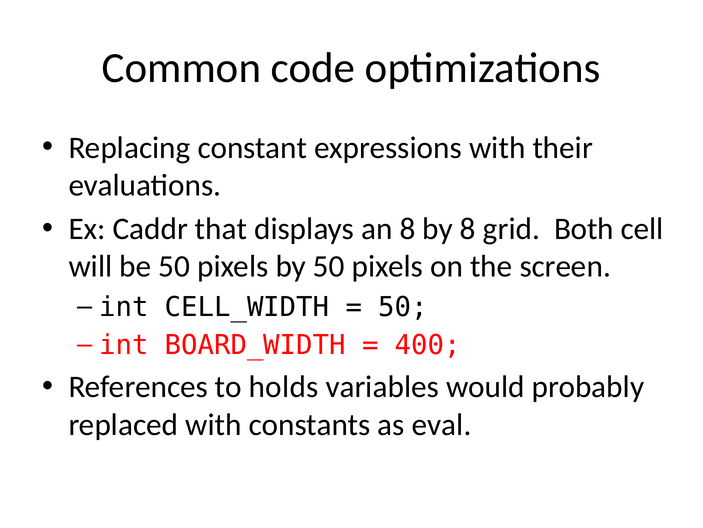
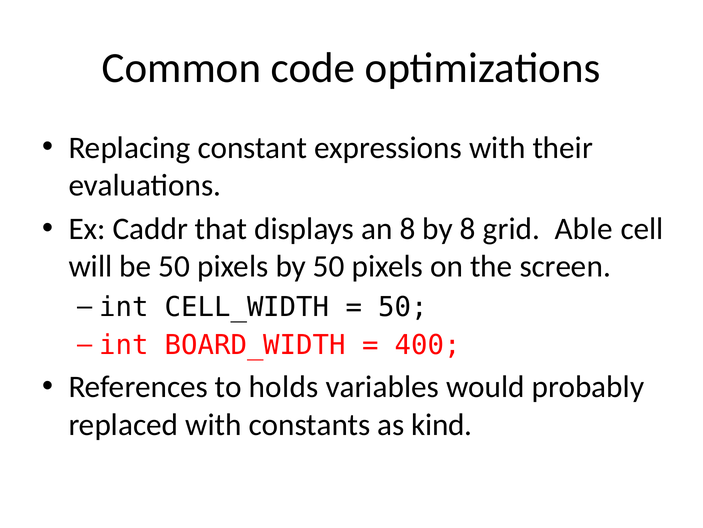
Both: Both -> Able (584, 229)
eval: eval -> kind (442, 424)
